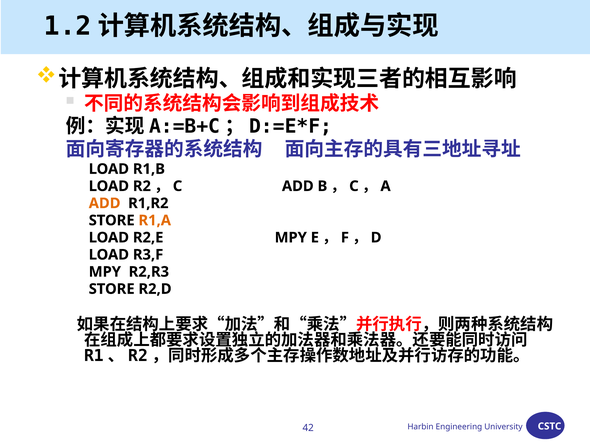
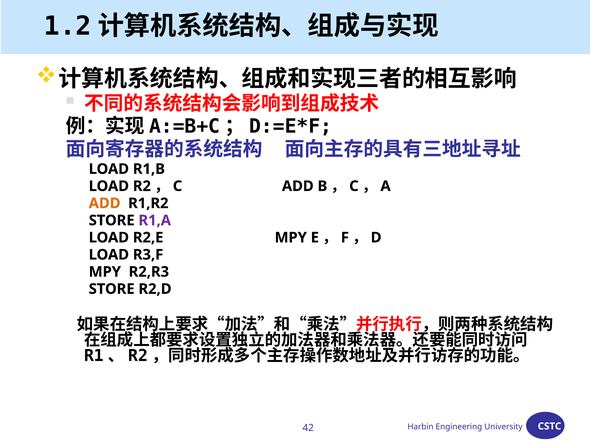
R1,A colour: orange -> purple (155, 220)
